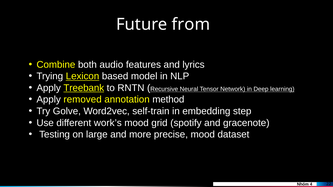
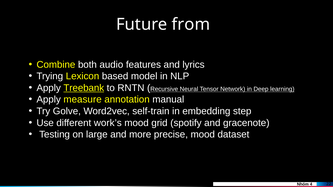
Lexicon underline: present -> none (83, 76)
removed: removed -> measure (83, 100)
method: method -> manual (168, 100)
